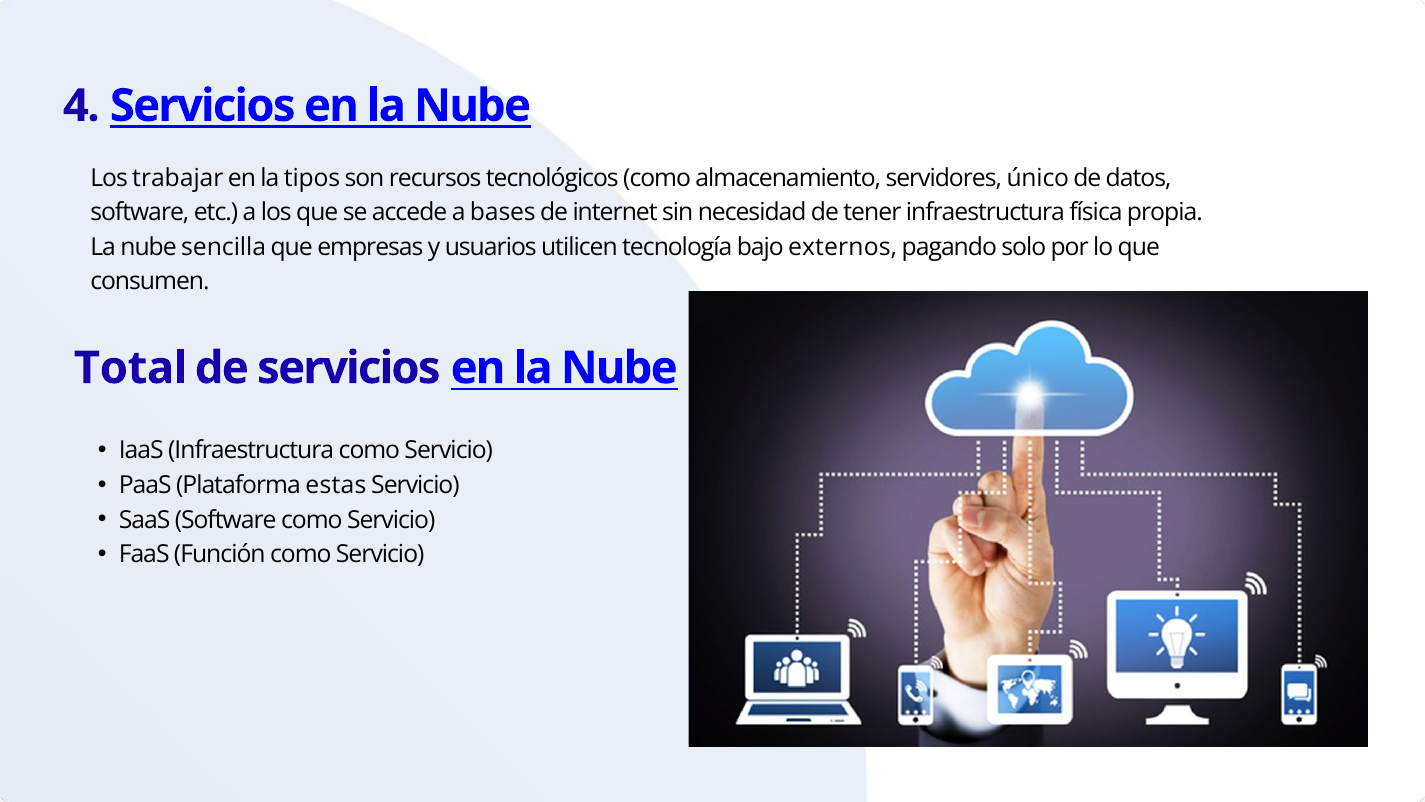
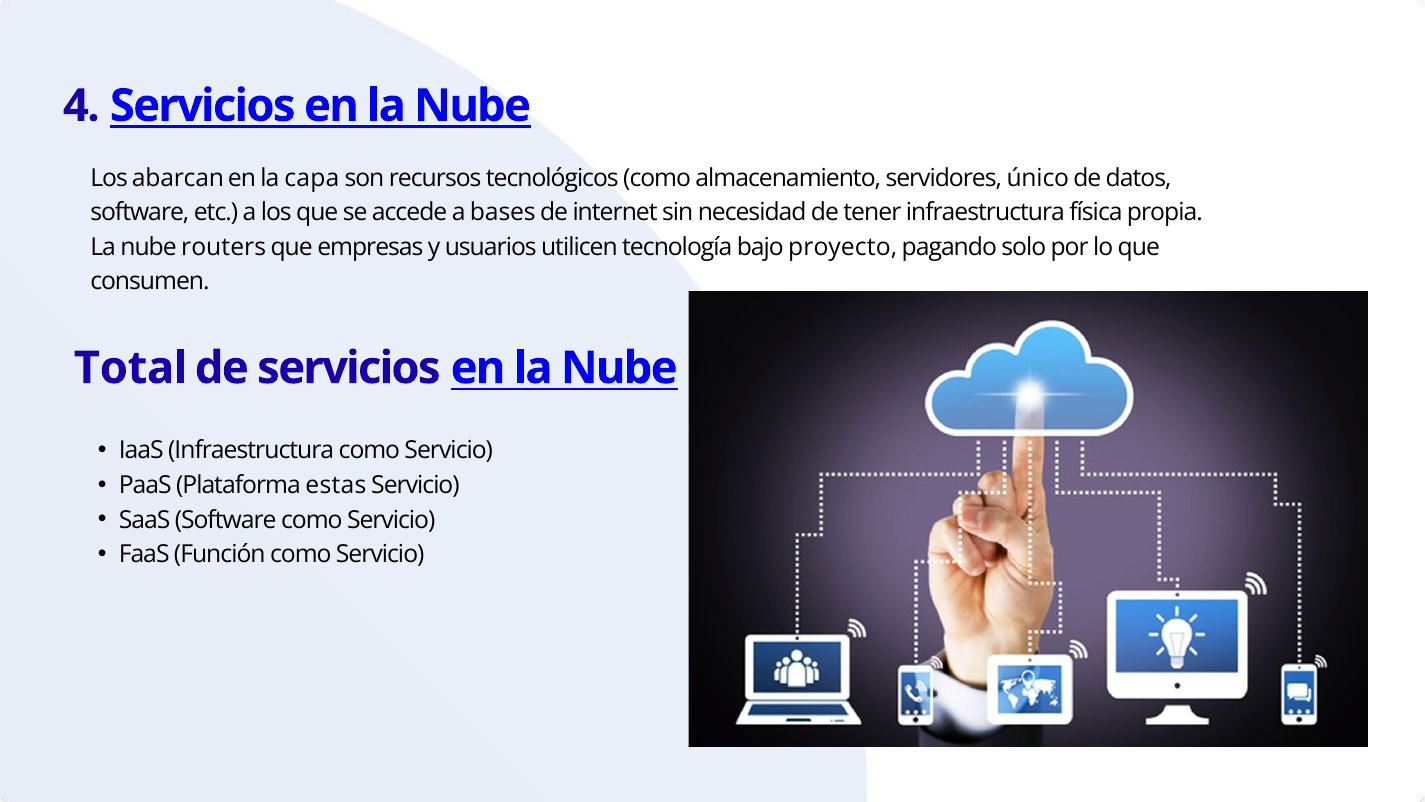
trabajar: trabajar -> abarcan (178, 178)
tipos: tipos -> capa (312, 178)
sencilla: sencilla -> routers (224, 247)
externos: externos -> proyecto (843, 247)
